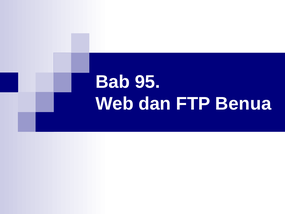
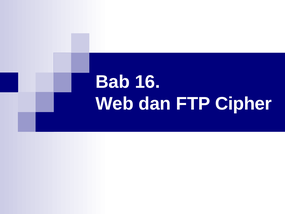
95: 95 -> 16 (147, 82)
Benua: Benua -> Cipher (243, 104)
